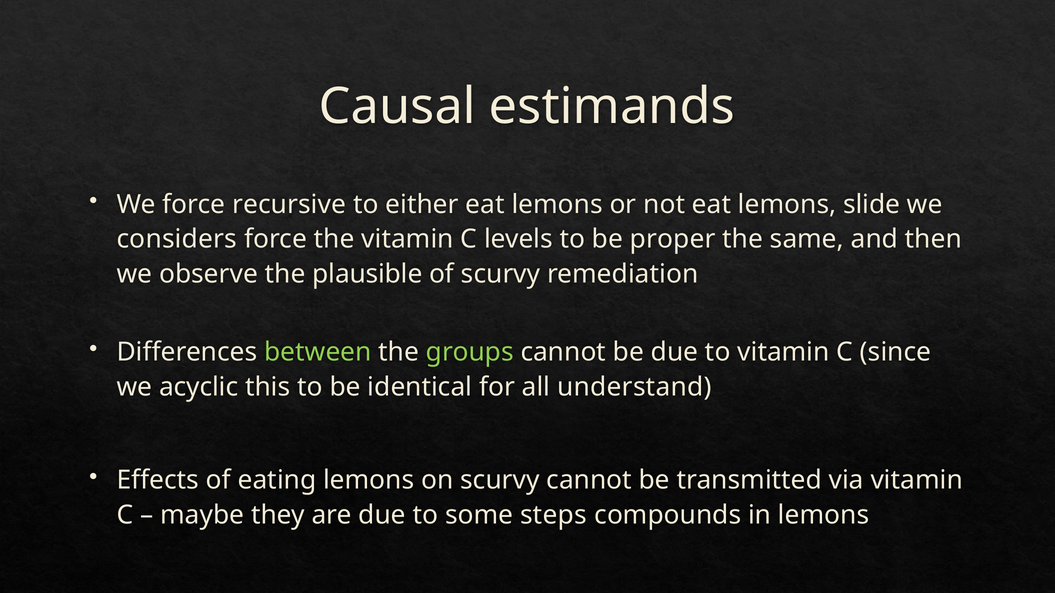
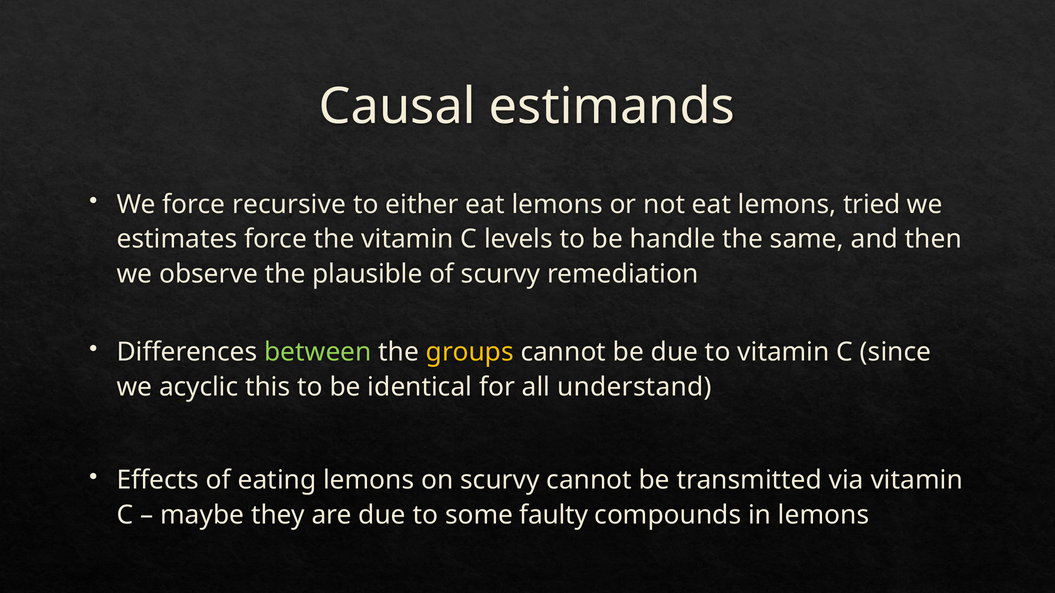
slide: slide -> tried (872, 204)
considers: considers -> estimates (177, 239)
proper: proper -> handle (673, 239)
groups colour: light green -> yellow (470, 352)
steps: steps -> faulty (554, 515)
